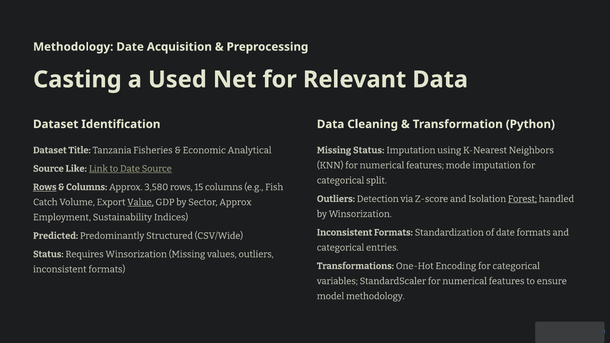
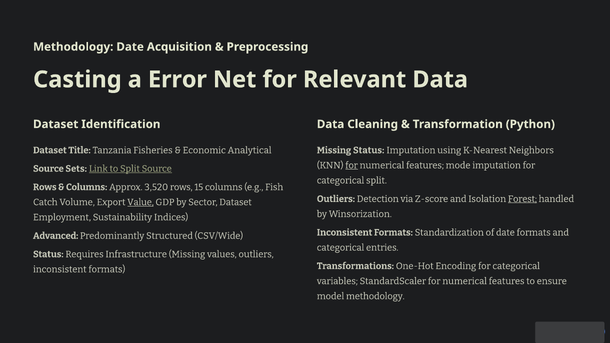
Used: Used -> Error (177, 80)
for underline: none -> present (352, 165)
Like: Like -> Sets (76, 169)
to Date: Date -> Split (130, 169)
Rows underline: present -> none (45, 187)
3,580: 3,580 -> 3,520 (156, 187)
Sector Approx: Approx -> Dataset (235, 202)
Predicted: Predicted -> Advanced (56, 236)
Requires Winsorization: Winsorization -> Infrastructure (136, 254)
